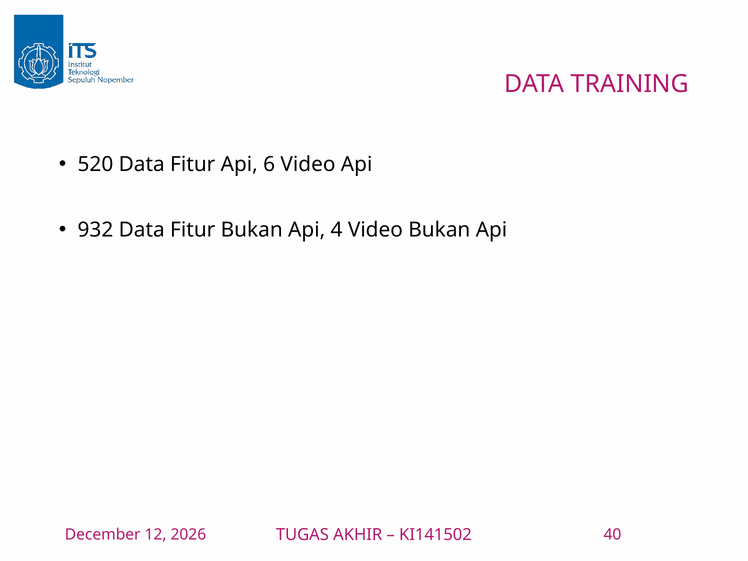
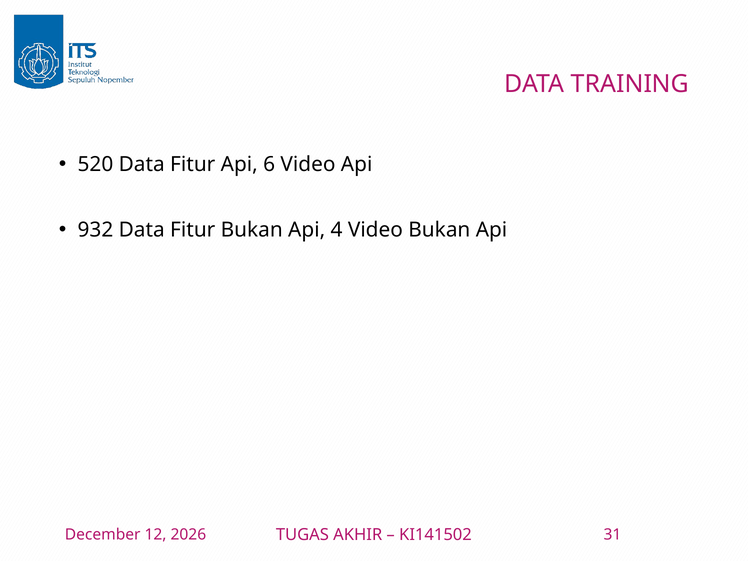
40: 40 -> 31 (612, 535)
